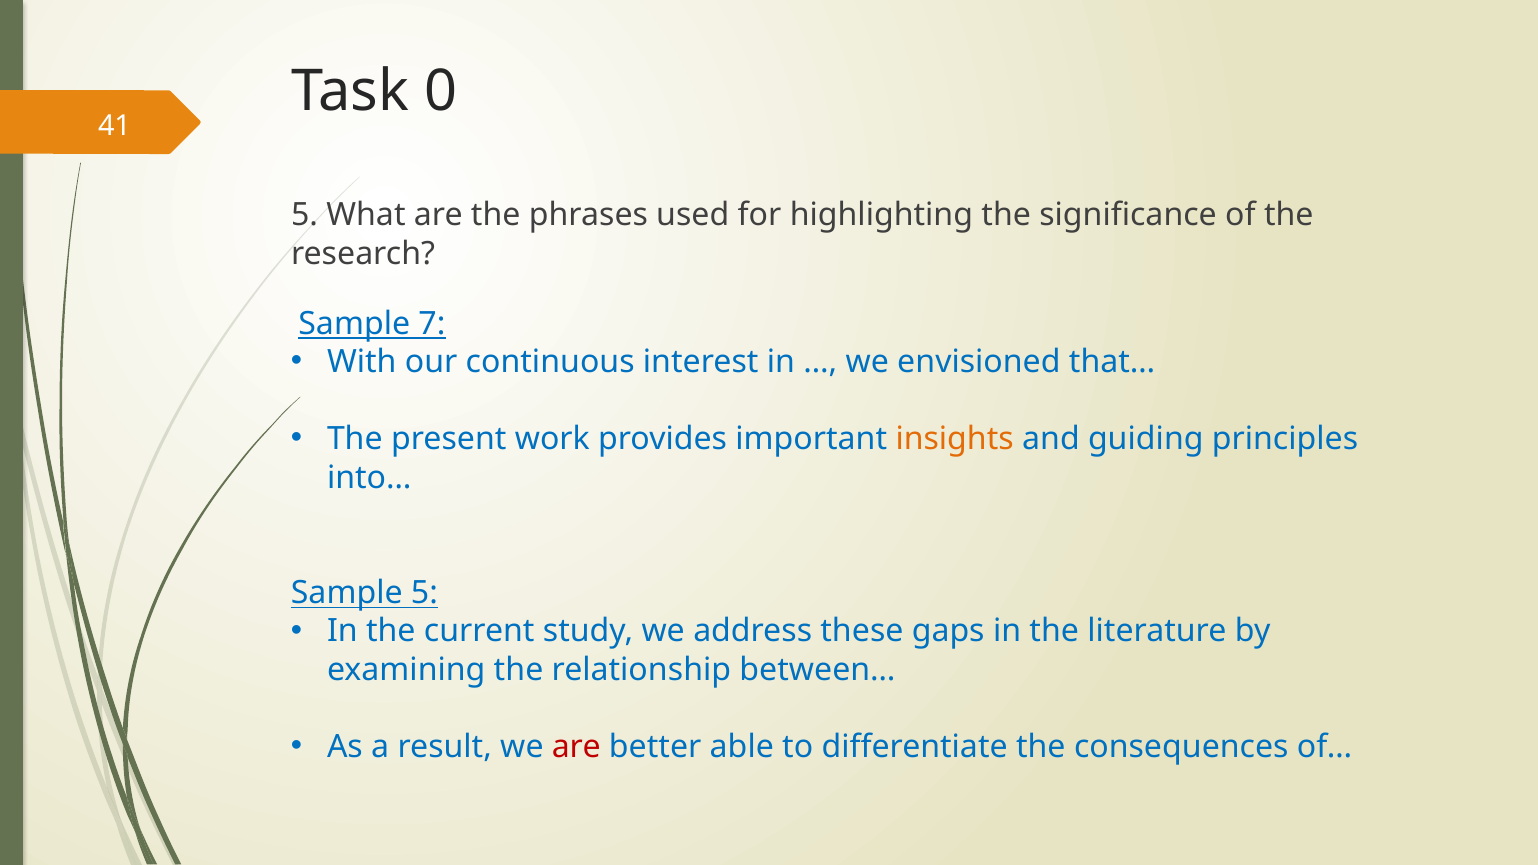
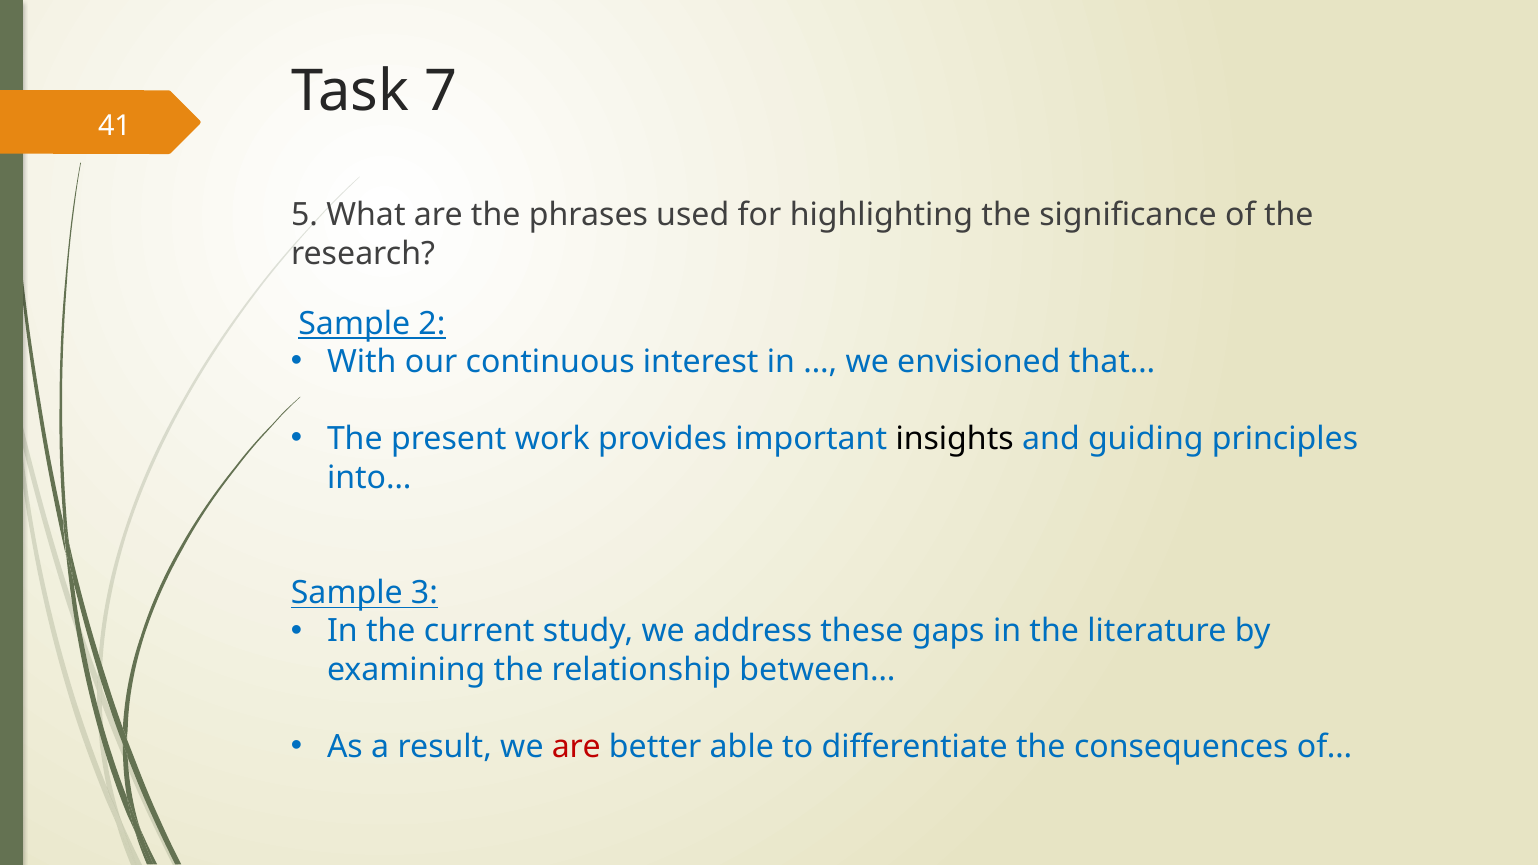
0: 0 -> 7 (441, 91)
7: 7 -> 2 (432, 324)
insights colour: orange -> black (955, 439)
Sample 5: 5 -> 3 (424, 593)
